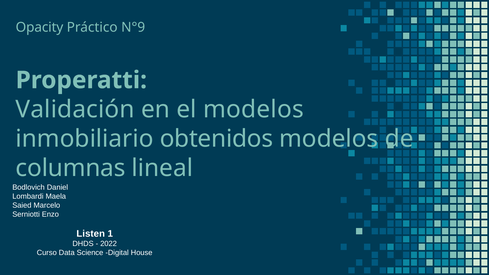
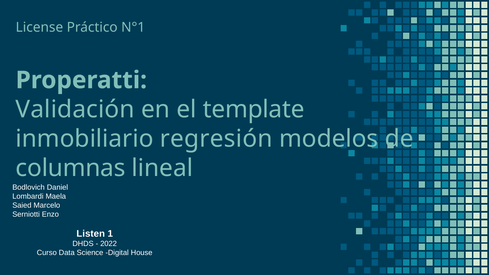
Opacity: Opacity -> License (39, 27)
N°9: N°9 -> N°1 (133, 27)
el modelos: modelos -> template (254, 110)
obtenidos: obtenidos -> regresión (216, 139)
